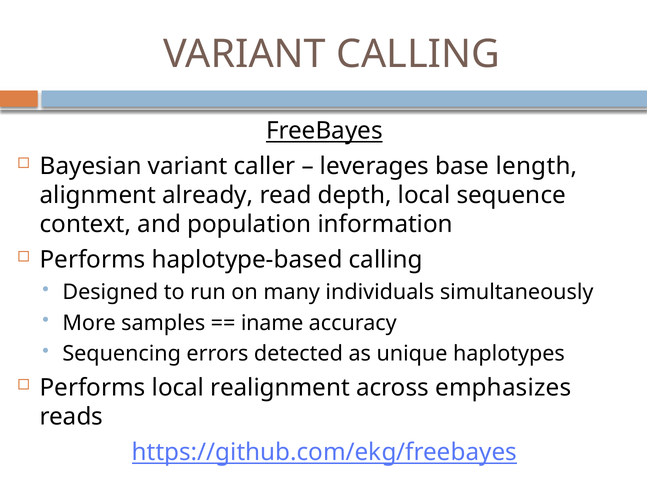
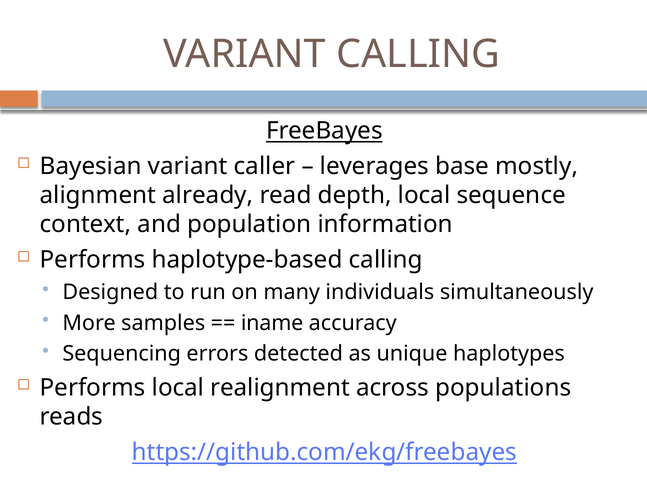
length: length -> mostly (537, 166)
emphasizes: emphasizes -> populations (503, 388)
